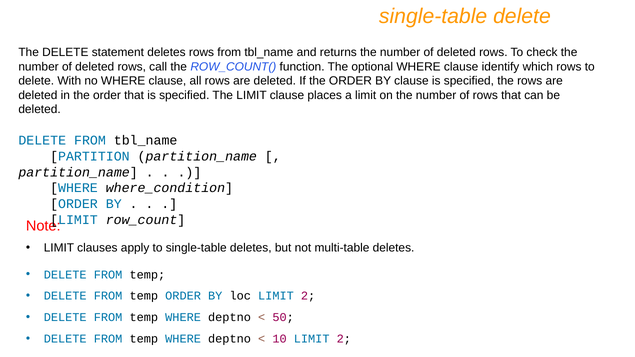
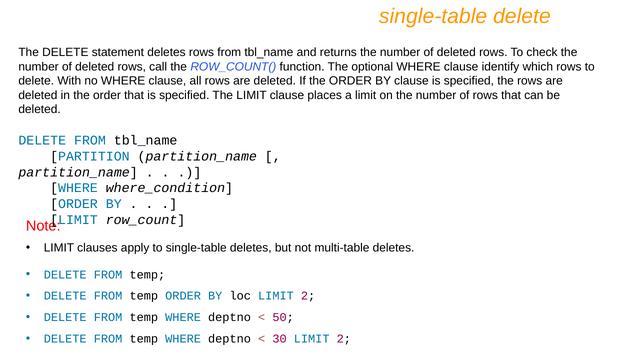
10: 10 -> 30 (280, 339)
